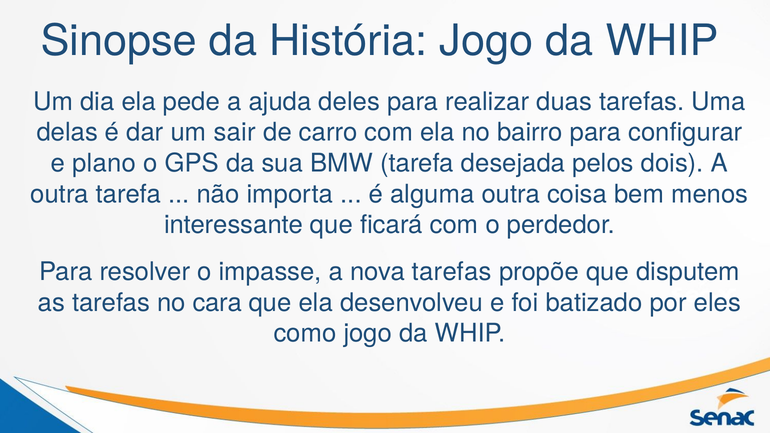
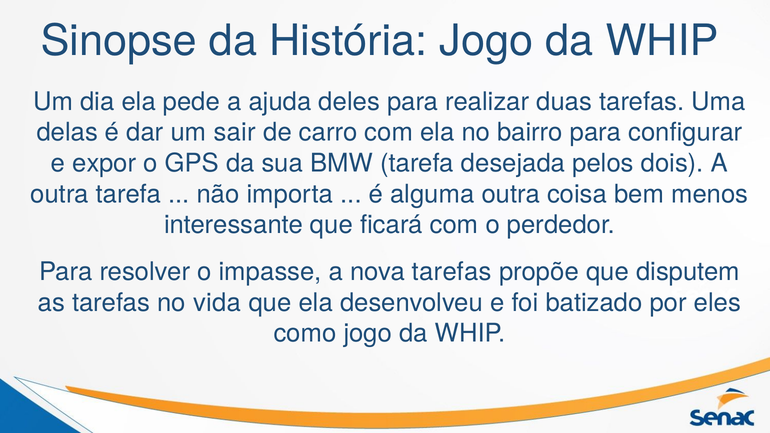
plano: plano -> expor (104, 163)
cara: cara -> vida (217, 303)
